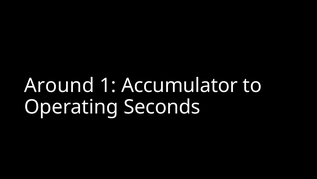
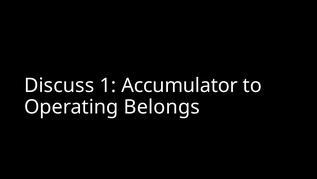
Around: Around -> Discuss (59, 85)
Seconds: Seconds -> Belongs (162, 107)
